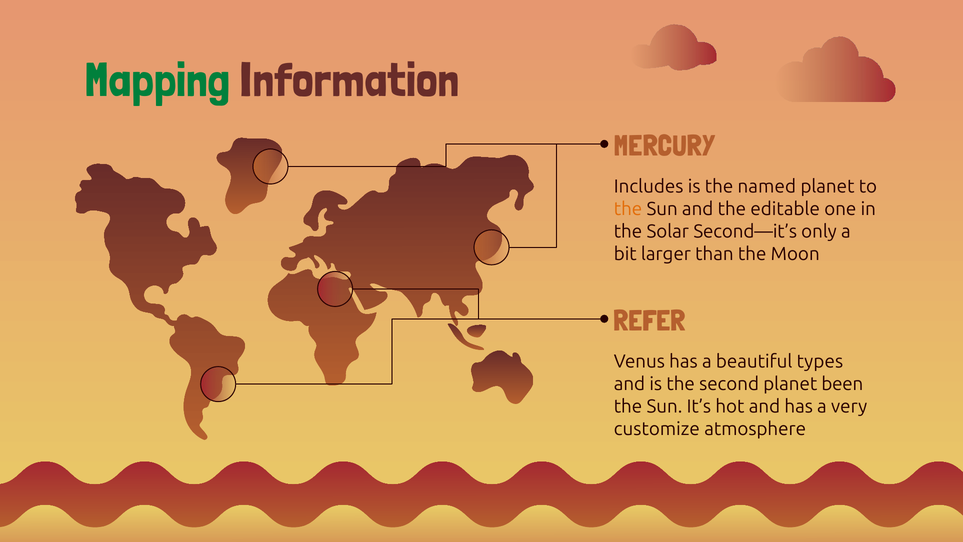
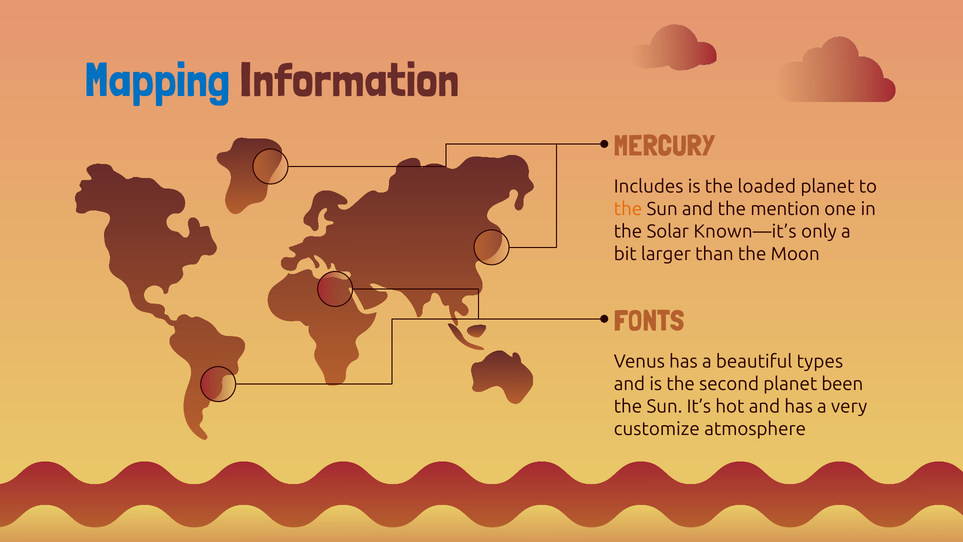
Mapping colour: green -> blue (158, 80)
named: named -> loaded (767, 186)
editable: editable -> mention (785, 209)
Second—it’s: Second—it’s -> Known—it’s (745, 231)
REFER: REFER -> FONTS (649, 321)
